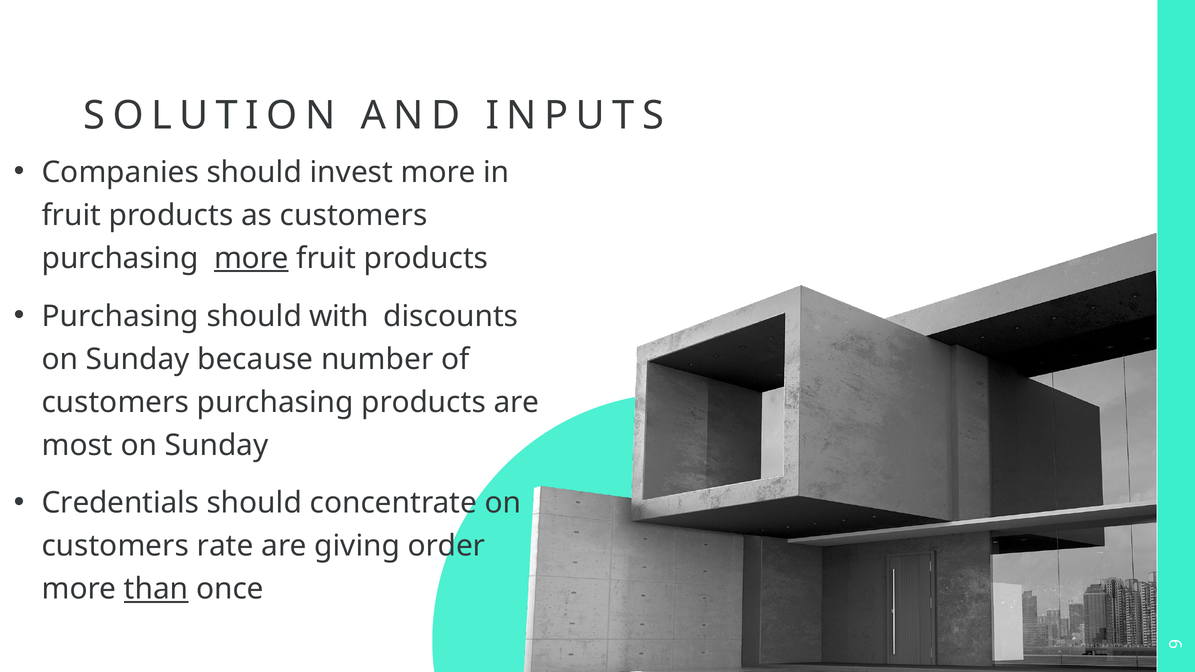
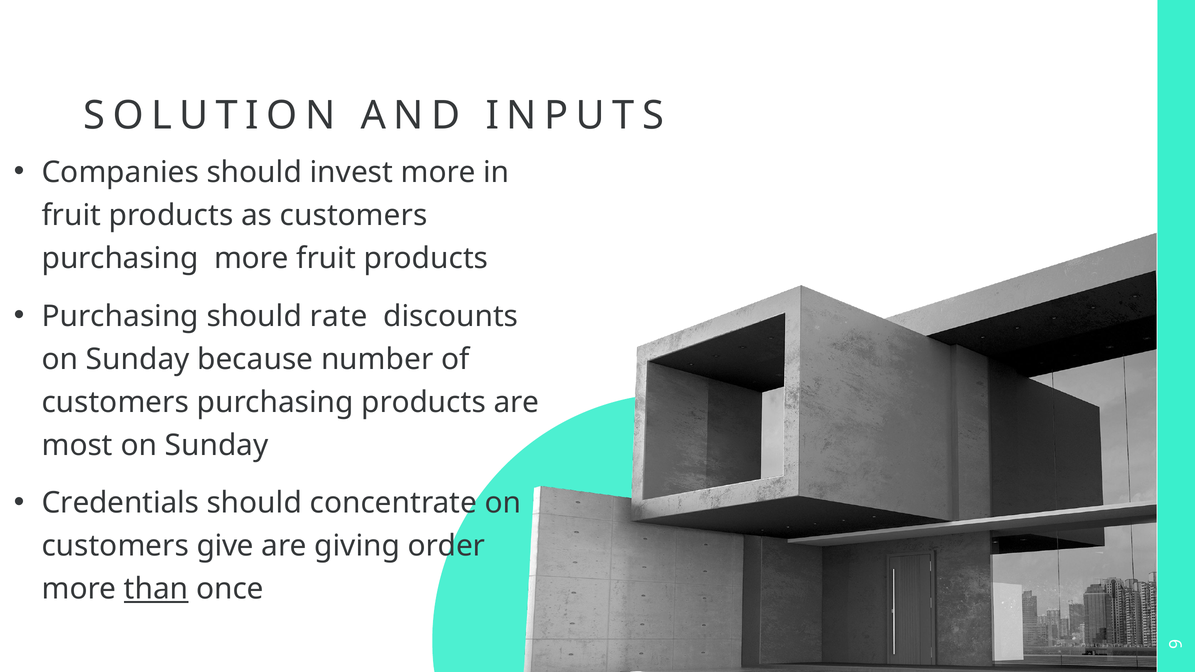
more underline: present -> none (251, 258)
with: with -> rate (339, 316)
rate: rate -> give (225, 546)
